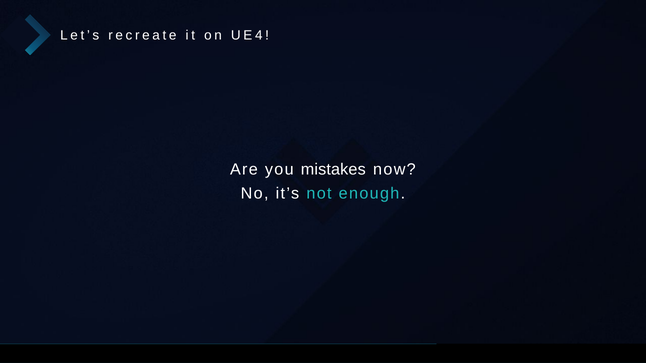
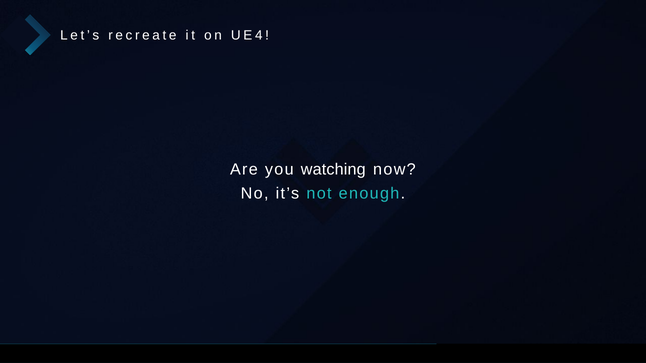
mistakes: mistakes -> watching (333, 169)
